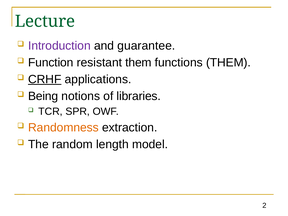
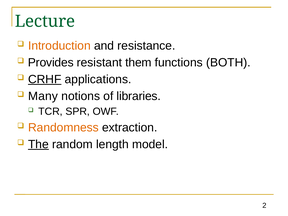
Introduction colour: purple -> orange (59, 46)
guarantee: guarantee -> resistance (146, 46)
Function: Function -> Provides (51, 62)
functions THEM: THEM -> BOTH (228, 62)
Being: Being -> Many (43, 96)
The underline: none -> present (38, 144)
